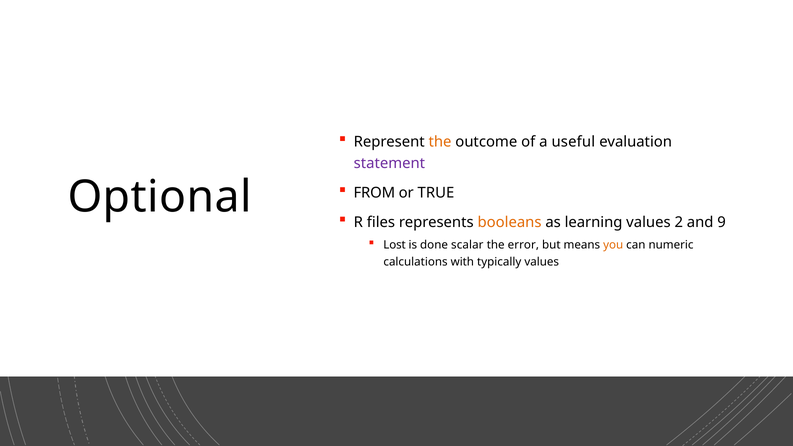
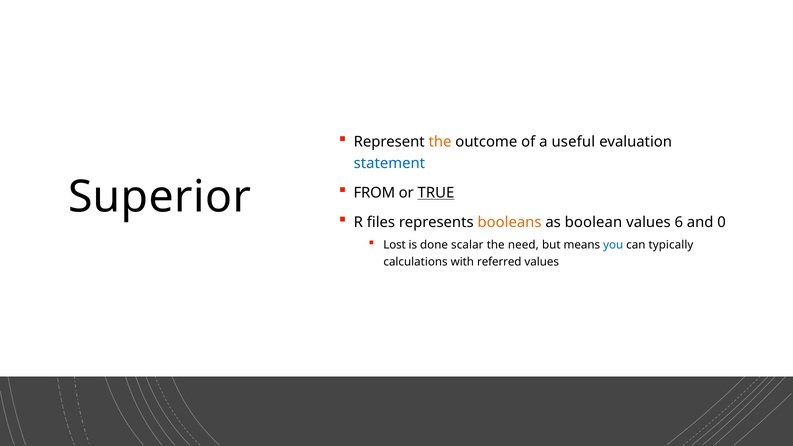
statement colour: purple -> blue (389, 163)
TRUE underline: none -> present (436, 193)
Optional: Optional -> Superior (160, 197)
learning: learning -> boolean (593, 223)
2: 2 -> 6 (679, 223)
9: 9 -> 0 (722, 223)
error: error -> need (523, 245)
you colour: orange -> blue (613, 245)
numeric: numeric -> typically (671, 245)
typically: typically -> referred (499, 262)
